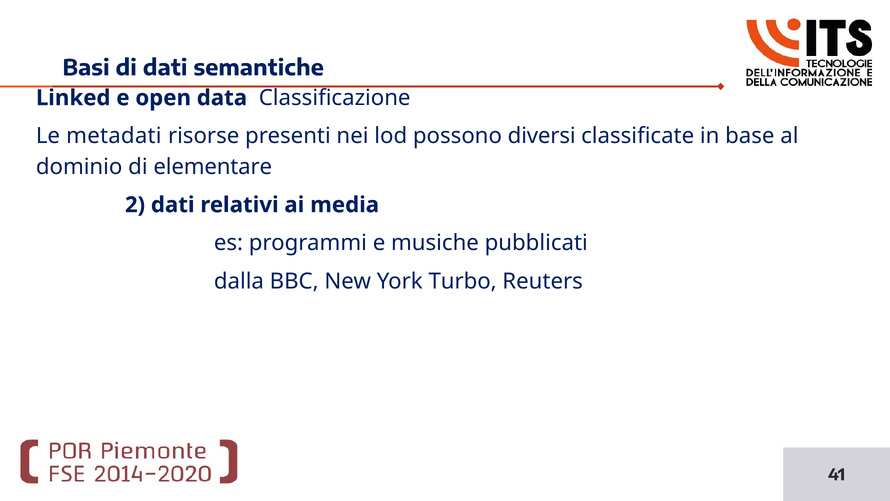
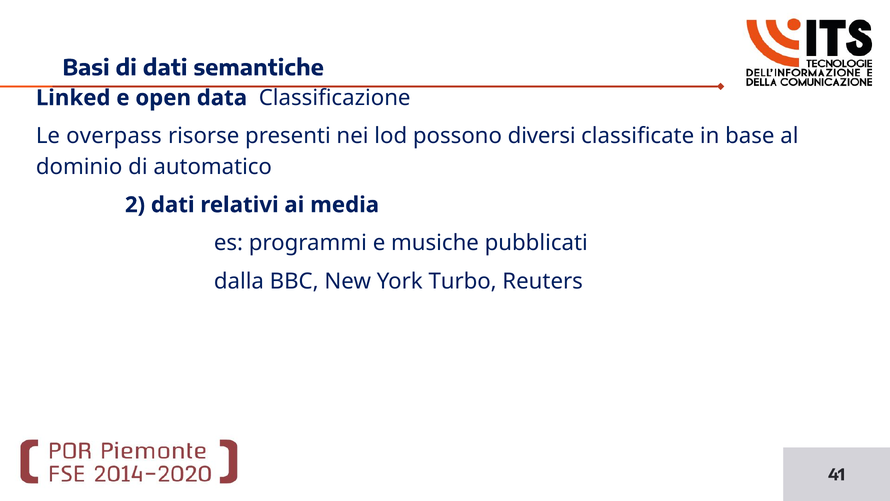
metadati: metadati -> overpass (114, 136)
elementare: elementare -> automatico (213, 167)
